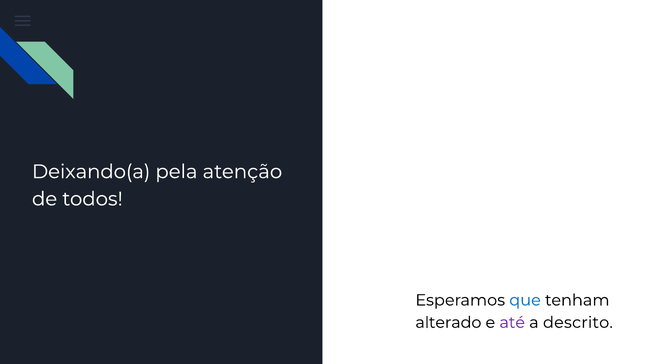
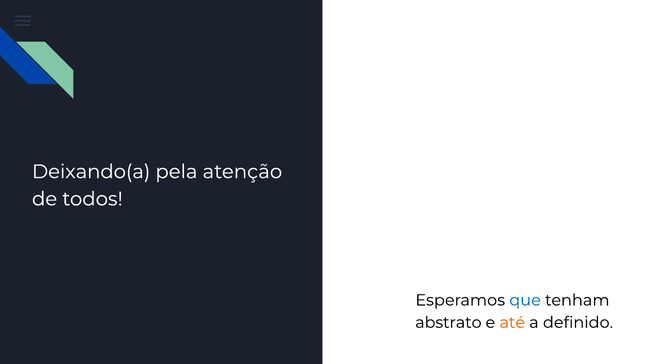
alterado: alterado -> abstrato (448, 322)
até colour: purple -> orange (512, 322)
descrito: descrito -> definido (578, 322)
